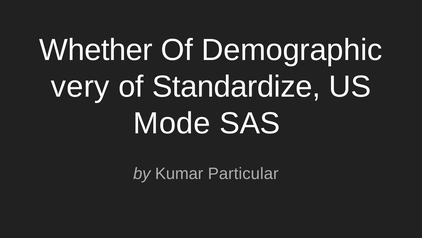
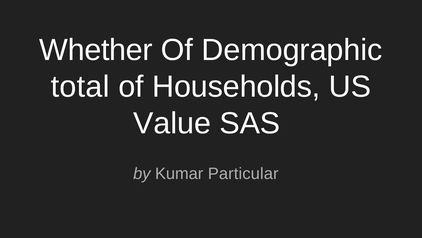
very: very -> total (80, 86)
Standardize: Standardize -> Households (236, 86)
Mode: Mode -> Value (172, 123)
